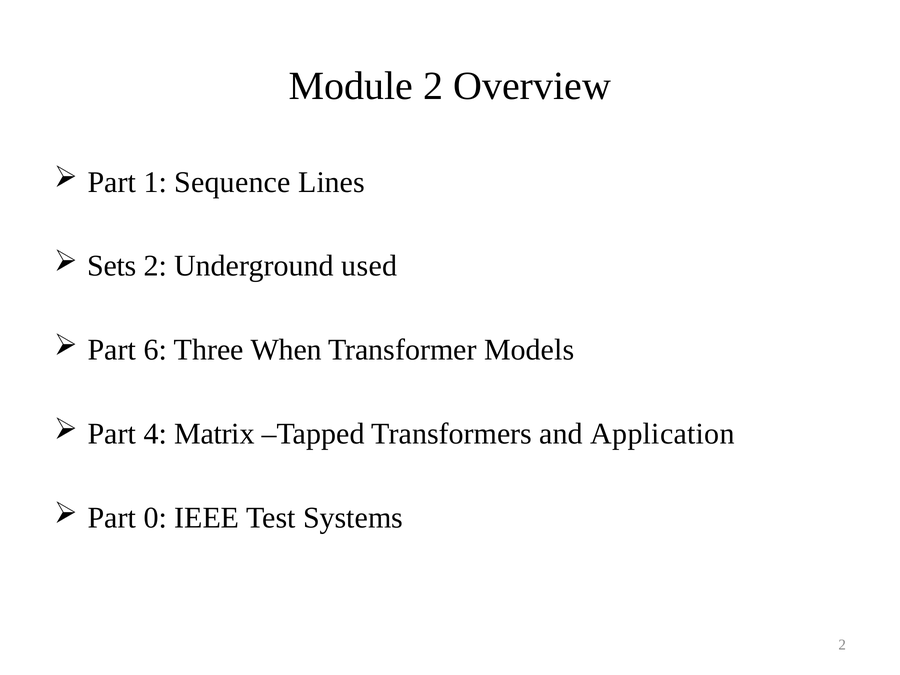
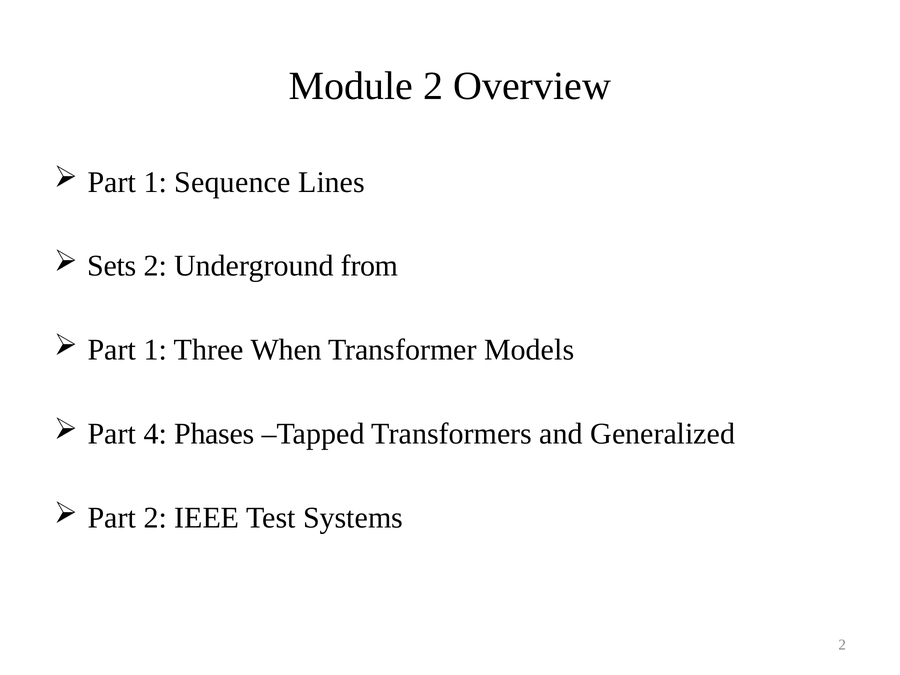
used: used -> from (370, 266)
6: 6 -> 1 (155, 350)
Matrix: Matrix -> Phases (214, 434)
Application: Application -> Generalized (663, 434)
Part 0: 0 -> 2 (155, 518)
